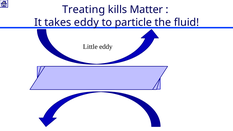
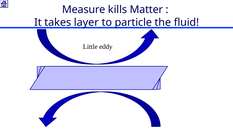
Treating: Treating -> Measure (84, 10)
takes eddy: eddy -> layer (86, 22)
